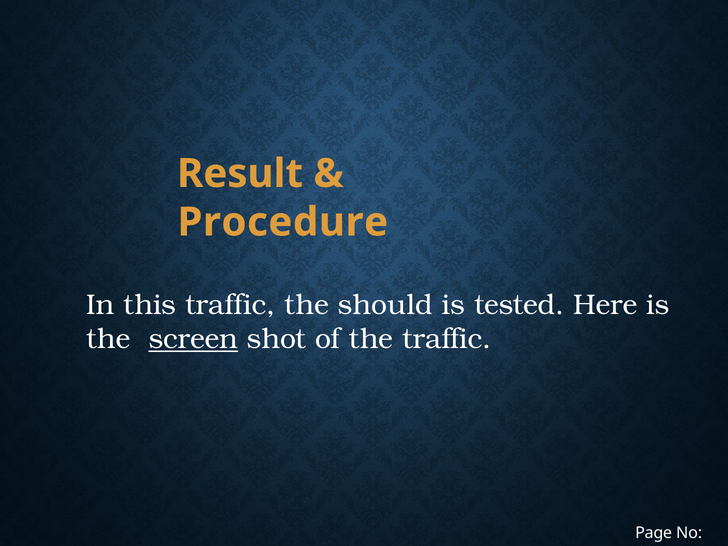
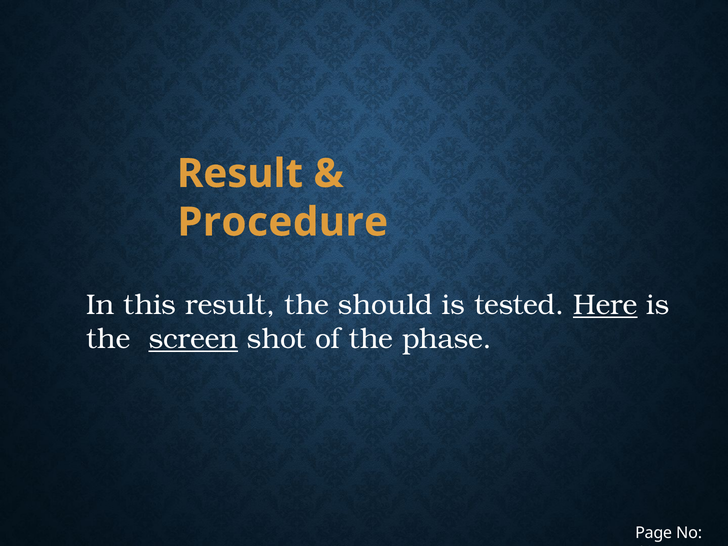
this traffic: traffic -> result (230, 305)
Here underline: none -> present (605, 305)
the traffic: traffic -> phase (447, 339)
